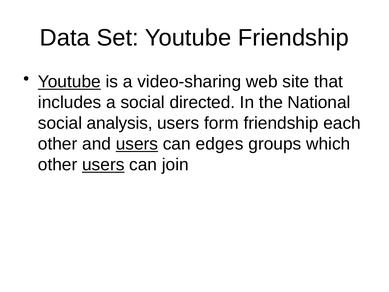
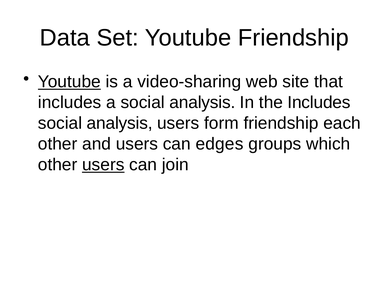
a social directed: directed -> analysis (202, 102)
the National: National -> Includes (319, 102)
users underline: present -> none (137, 144)
